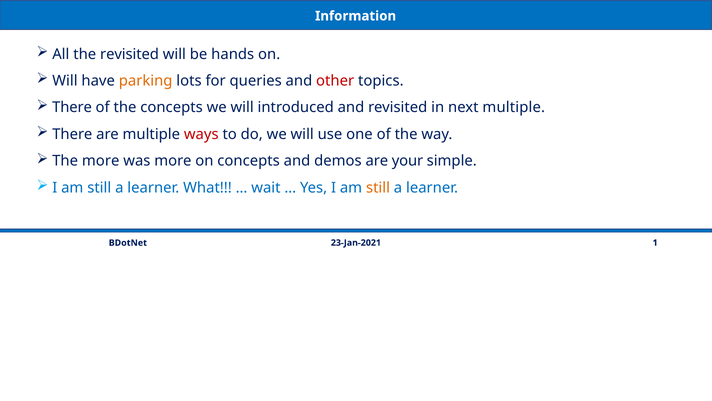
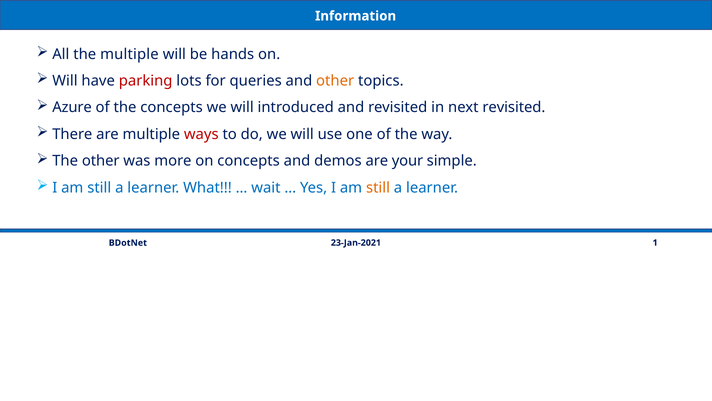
the revisited: revisited -> multiple (129, 54)
parking colour: orange -> red (146, 81)
other colour: red -> orange (335, 81)
There: There -> Azure (72, 107)
next multiple: multiple -> revisited (514, 107)
The more: more -> other (101, 161)
